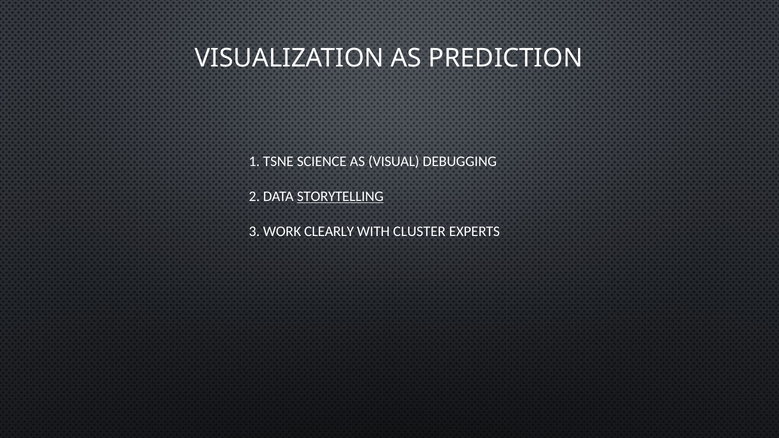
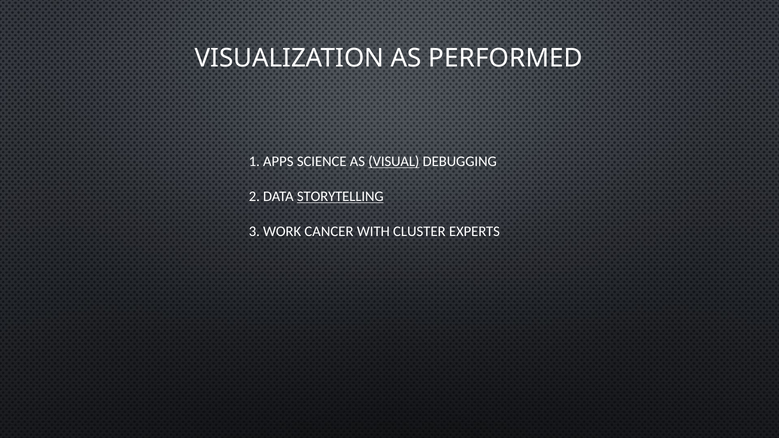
PREDICTION: PREDICTION -> PERFORMED (506, 58)
TSNE: TSNE -> APPS (278, 162)
VISUAL underline: none -> present (394, 162)
CLEARLY: CLEARLY -> CANCER (329, 232)
